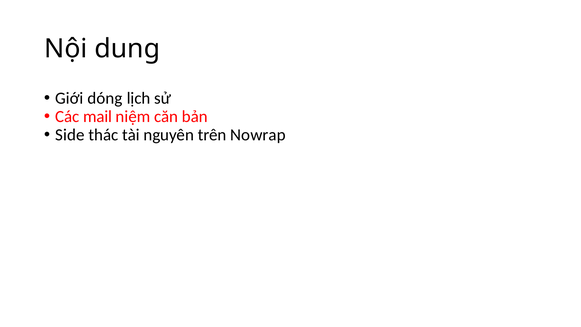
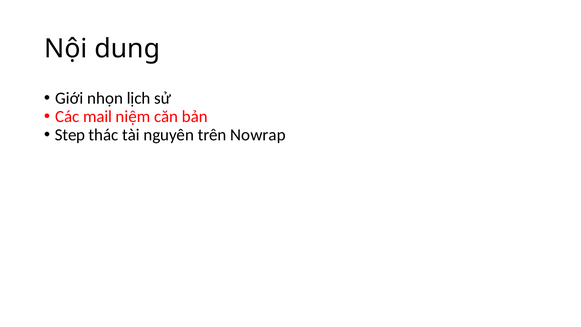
dóng: dóng -> nhọn (105, 98)
Side: Side -> Step (70, 135)
